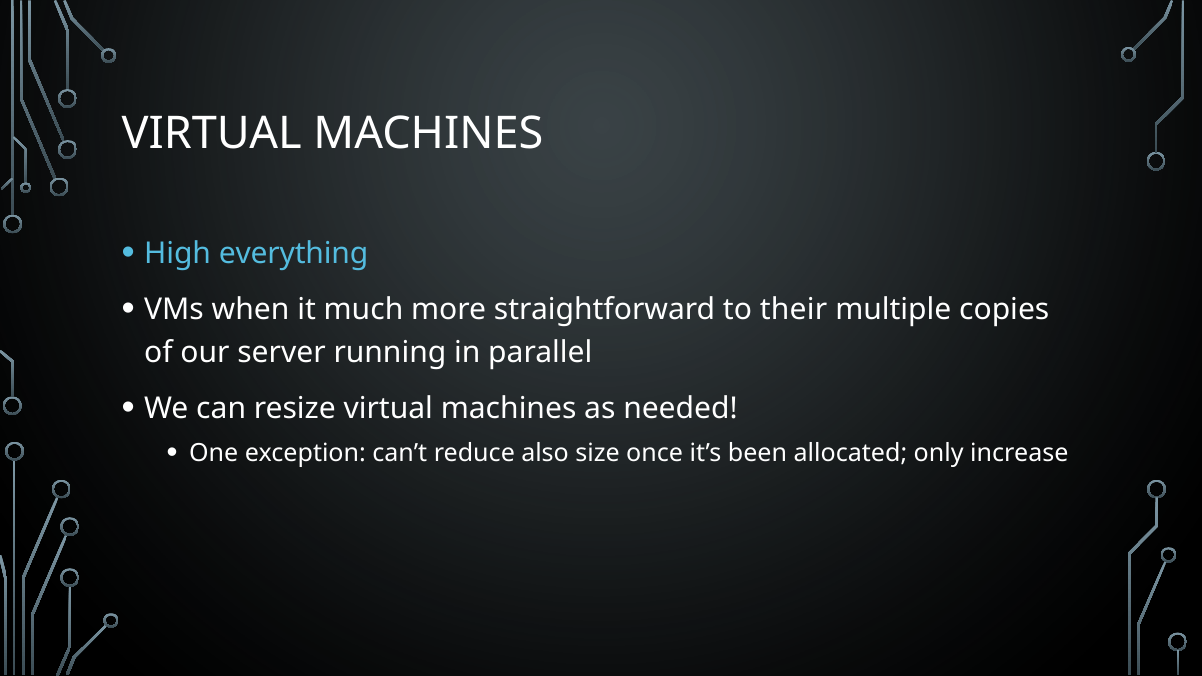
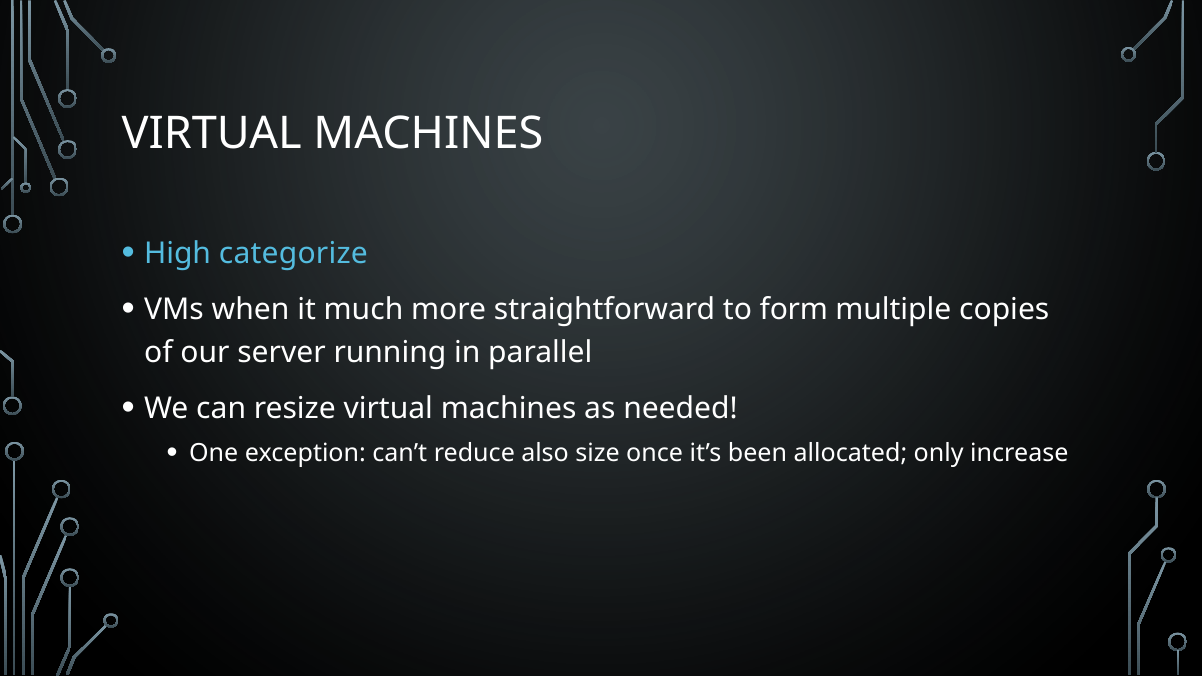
everything: everything -> categorize (293, 254)
their: their -> form (794, 309)
